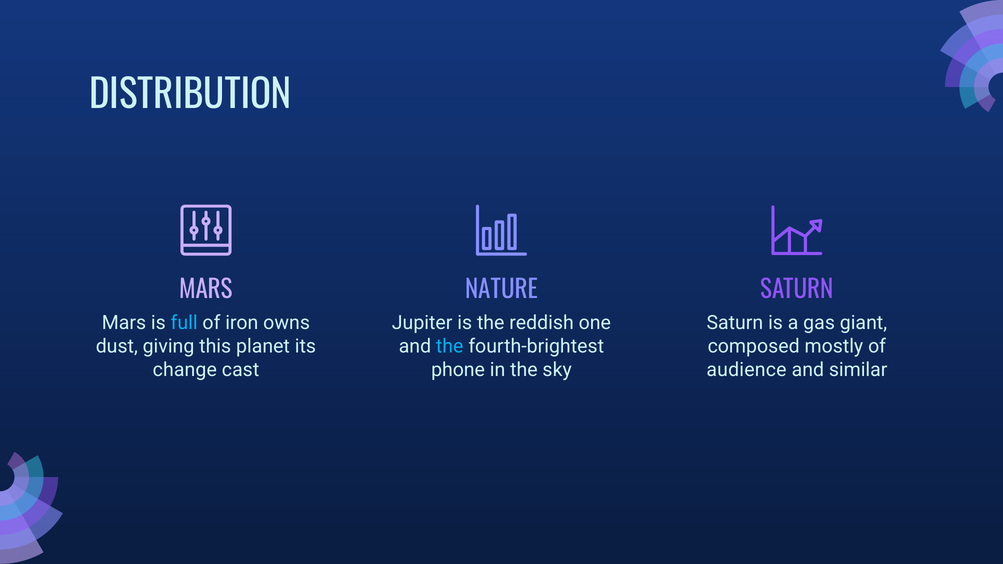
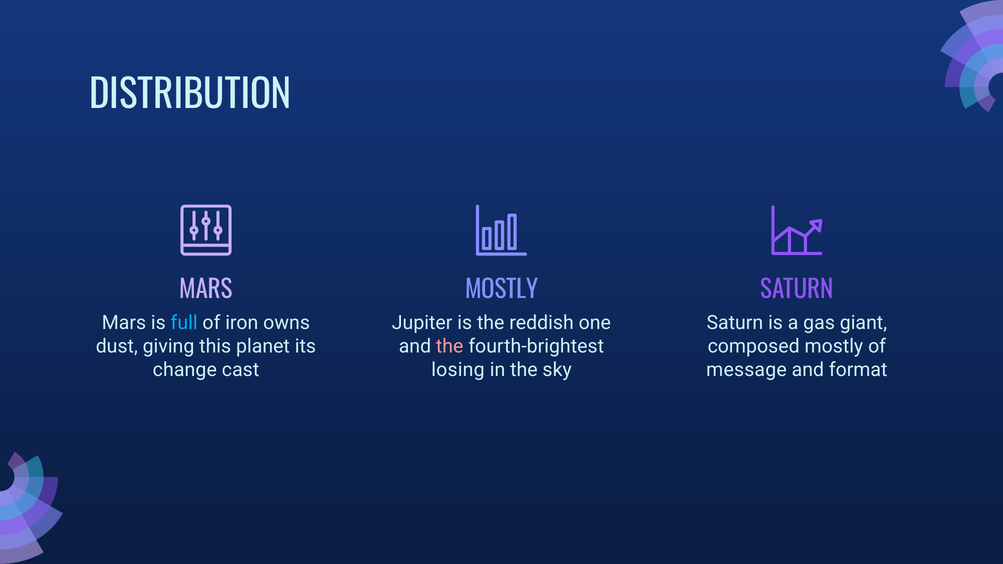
NATURE: NATURE -> MOSTLY (502, 290)
the colour: light blue -> pink (450, 347)
phone: phone -> losing (458, 370)
audience: audience -> message (746, 370)
similar: similar -> format (858, 370)
